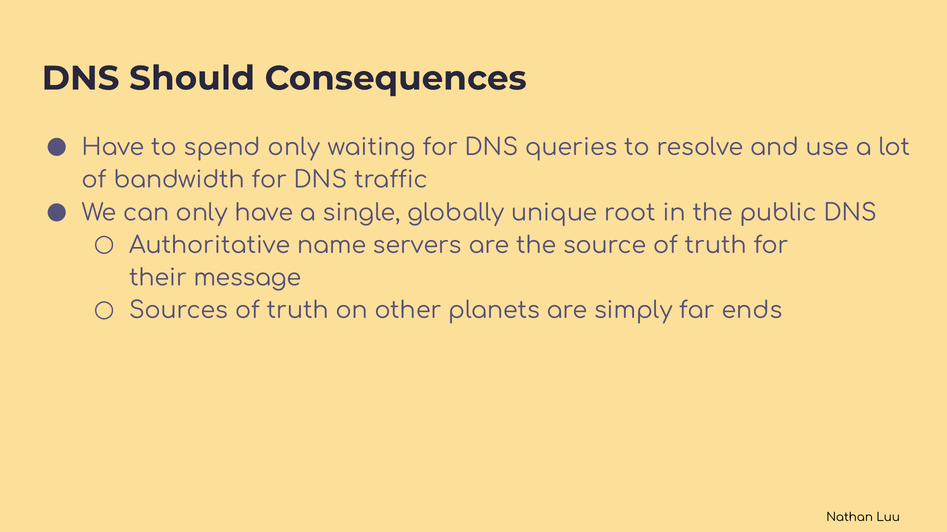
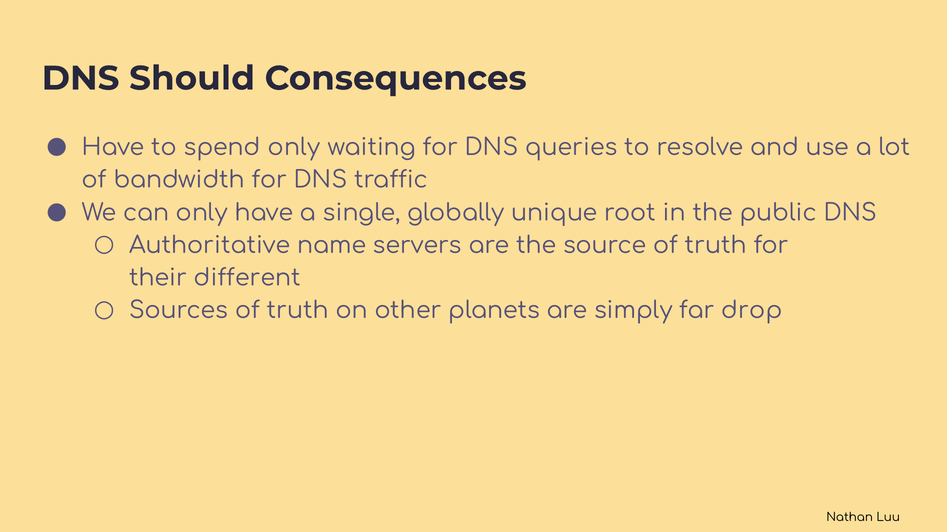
message: message -> different (247, 278)
ends: ends -> drop (752, 311)
